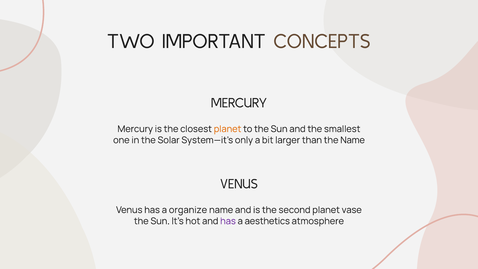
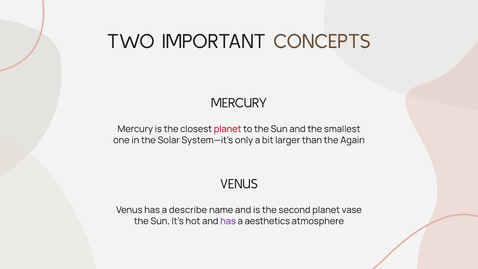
planet colour: orange -> red (228, 129)
the Name: Name -> Again (353, 140)
organize: organize -> describe (188, 210)
